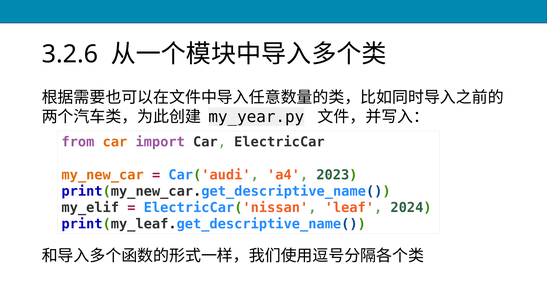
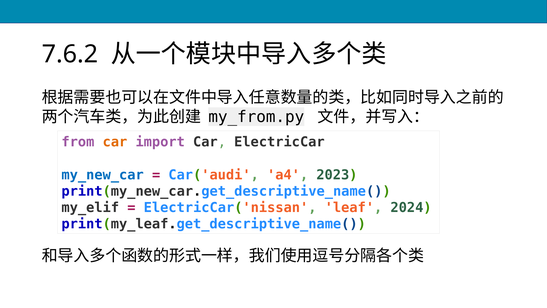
3.2.6: 3.2.6 -> 7.6.2 (70, 54)
my_year.py: my_year.py -> my_from.py (256, 117)
my_new_car colour: orange -> blue (103, 175)
